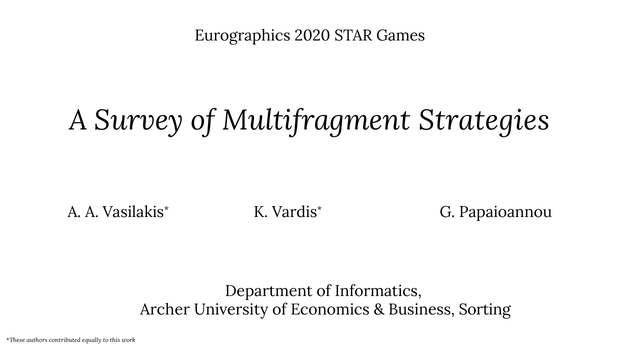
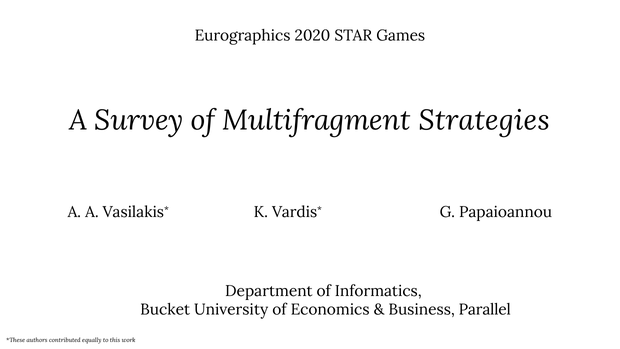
Archer: Archer -> Bucket (165, 309)
Sorting: Sorting -> Parallel (485, 309)
